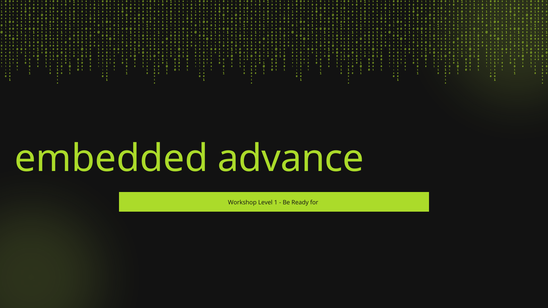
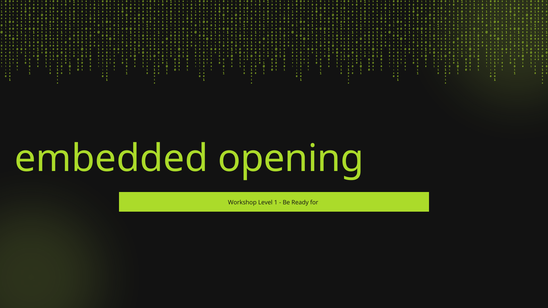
advance: advance -> opening (291, 159)
